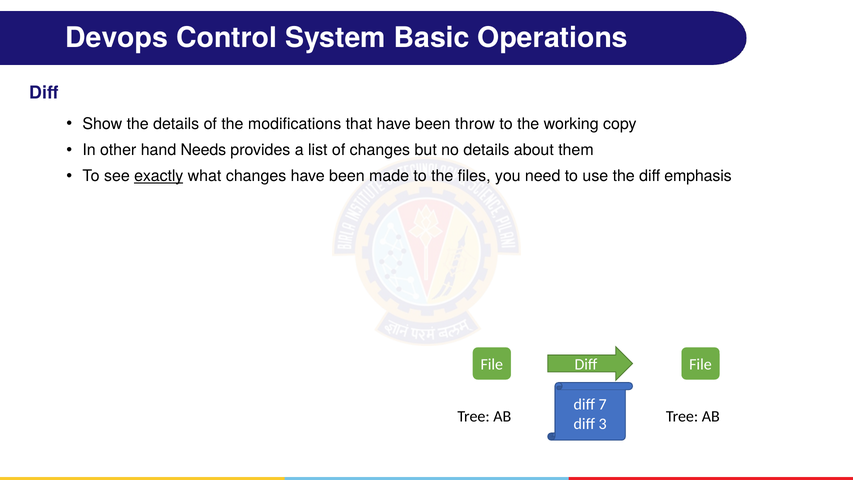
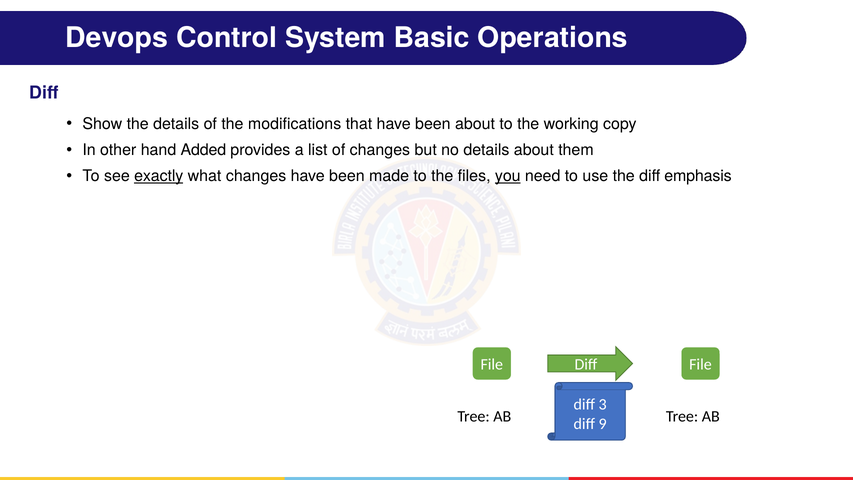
been throw: throw -> about (475, 124)
Needs: Needs -> Added (203, 150)
you underline: none -> present (508, 176)
7: 7 -> 3 (603, 404)
3: 3 -> 9 (603, 424)
